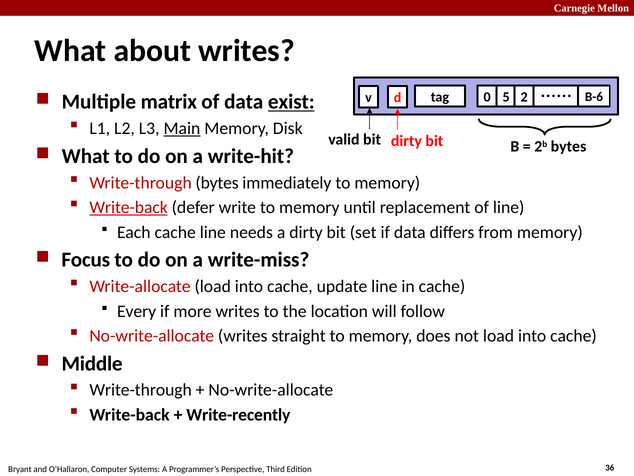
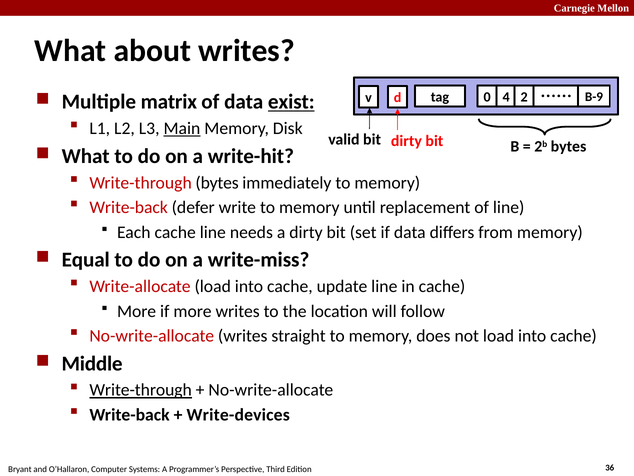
5: 5 -> 4 (506, 97)
B-6: B-6 -> B-9 (594, 97)
Write-back underline: present -> none (129, 207)
Focus: Focus -> Equal (86, 260)
Every: Every -> More (137, 311)
Write-through underline: none -> present (141, 390)
Write-recently: Write-recently -> Write-devices (238, 414)
